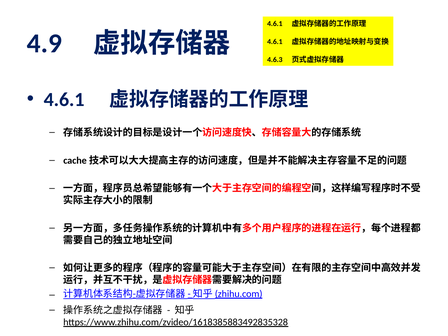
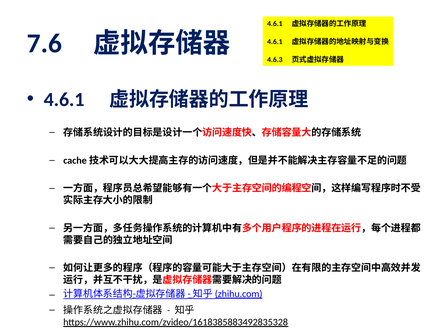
4.9: 4.9 -> 7.6 (44, 43)
